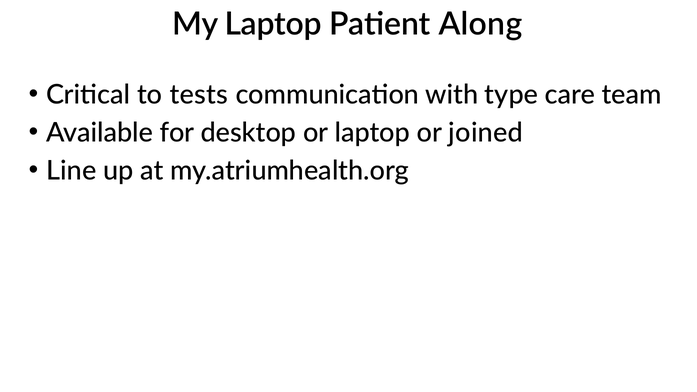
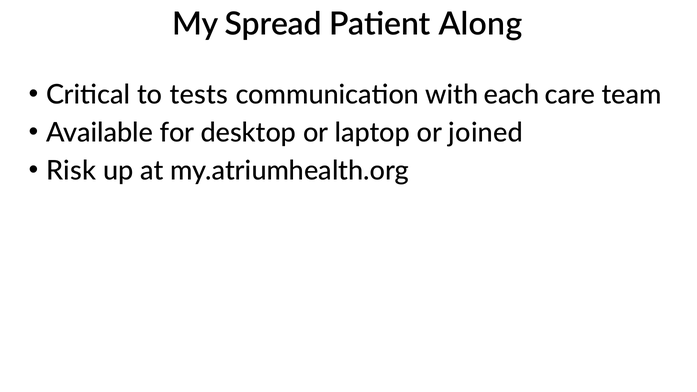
My Laptop: Laptop -> Spread (273, 24)
type: type -> each (512, 95)
Line: Line -> Risk (71, 171)
